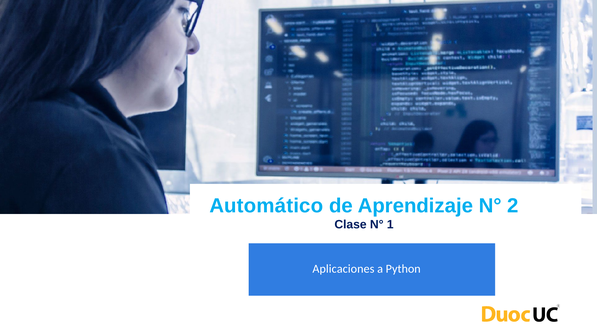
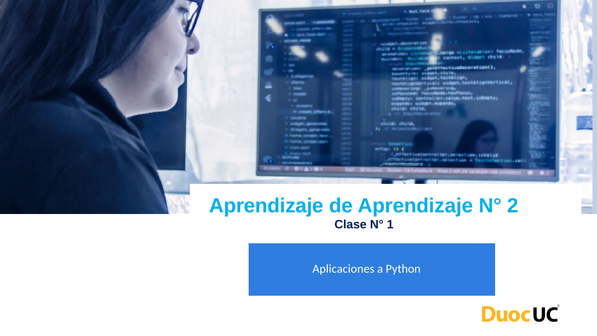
Automático: Automático -> Aprendizaje (266, 206)
